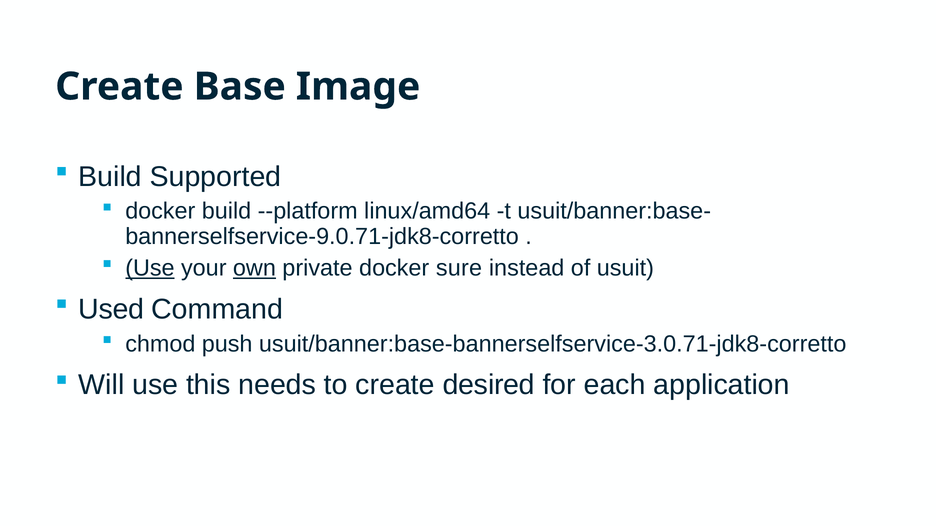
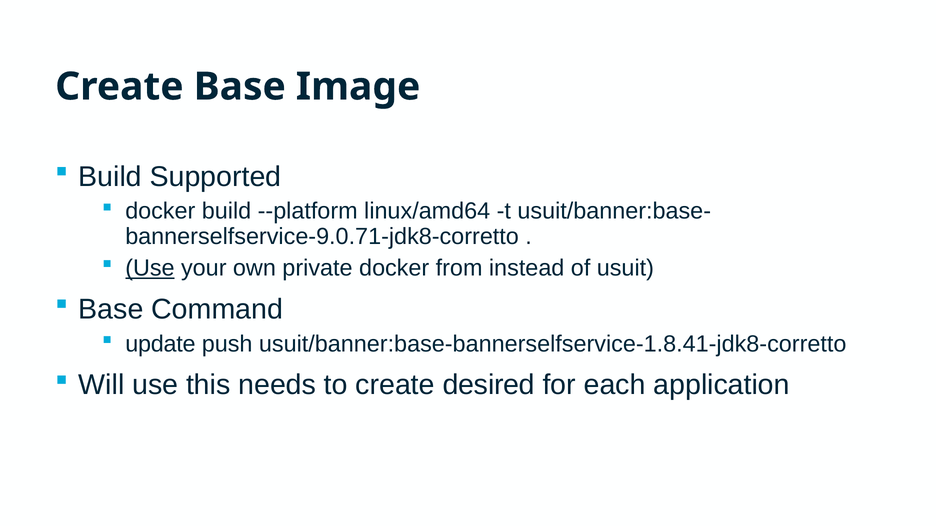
own underline: present -> none (254, 269)
sure: sure -> from (459, 269)
Used: Used -> Base (111, 310)
chmod: chmod -> update (160, 344)
usuit/banner:base-bannerselfservice-3.0.71-jdk8-corretto: usuit/banner:base-bannerselfservice-3.0.71-jdk8-corretto -> usuit/banner:base-bannerselfservice-1.8.41-jdk8-corretto (553, 344)
